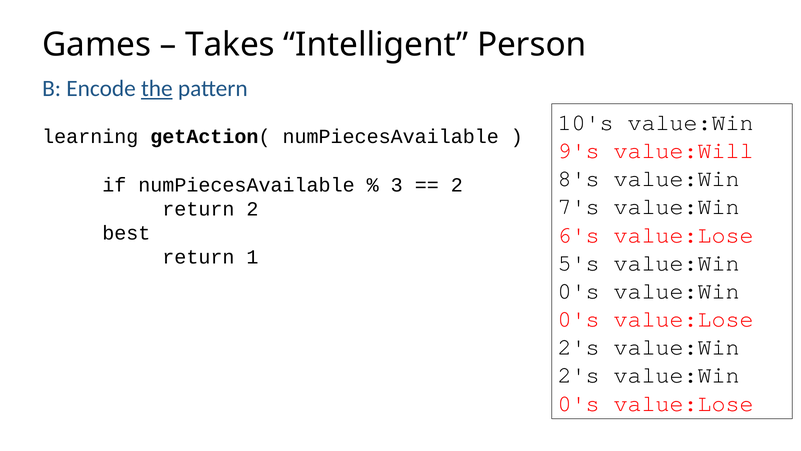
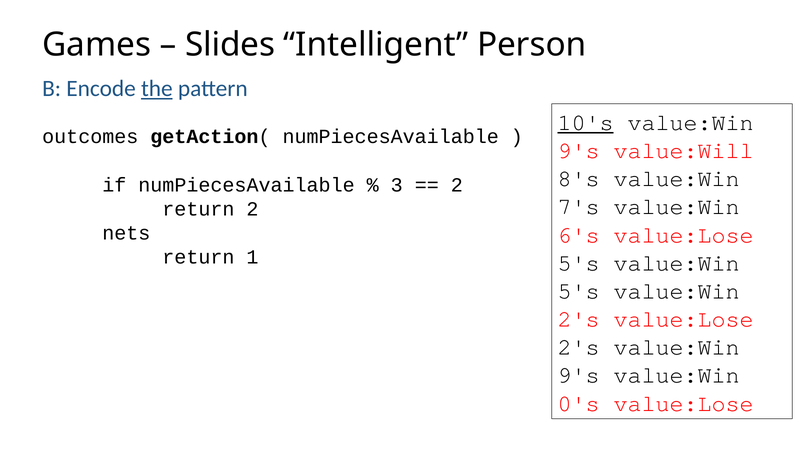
Takes: Takes -> Slides (230, 45)
10's underline: none -> present (586, 122)
learning: learning -> outcomes (90, 137)
best: best -> nets (126, 233)
0's: 0's -> 5's (579, 291)
0's: 0's -> 2's (579, 319)
2's: 2's -> 9's (579, 375)
